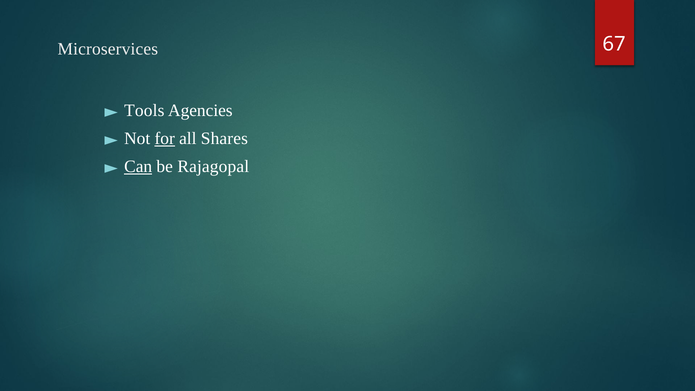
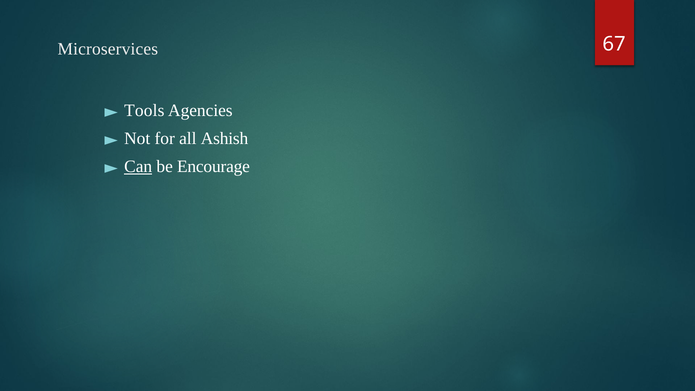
for underline: present -> none (165, 139)
Shares: Shares -> Ashish (225, 139)
Rajagopal: Rajagopal -> Encourage (213, 167)
